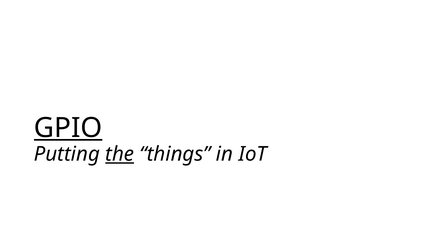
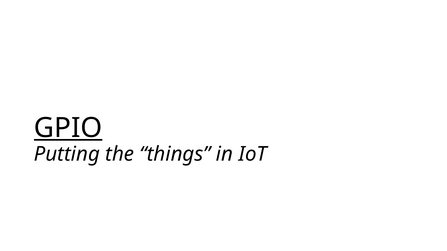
the underline: present -> none (120, 154)
